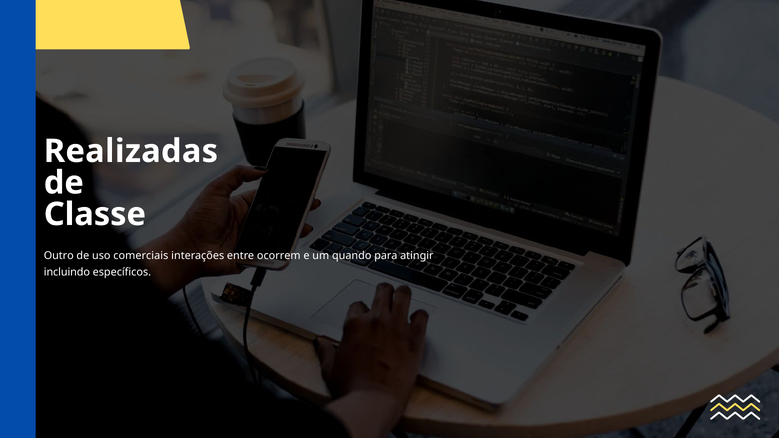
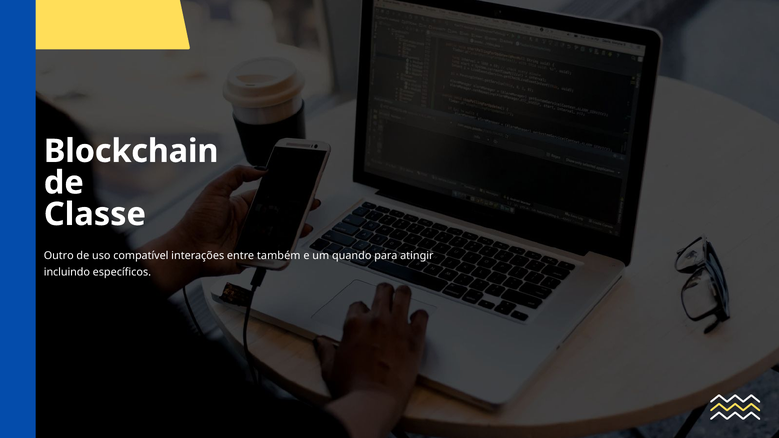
Realizadas: Realizadas -> Blockchain (131, 151)
comerciais: comerciais -> compatível (141, 256)
ocorrem: ocorrem -> também (279, 256)
